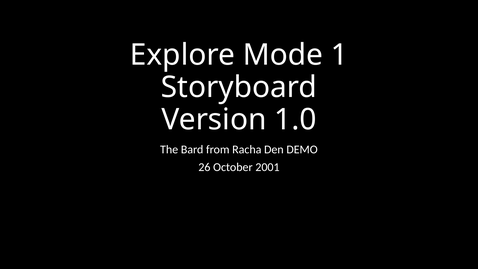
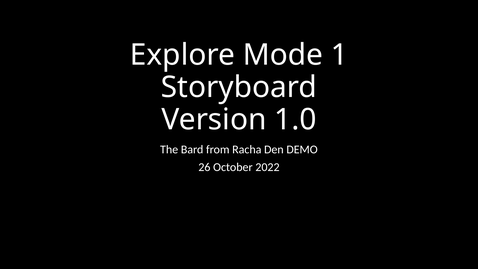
2001: 2001 -> 2022 (267, 167)
